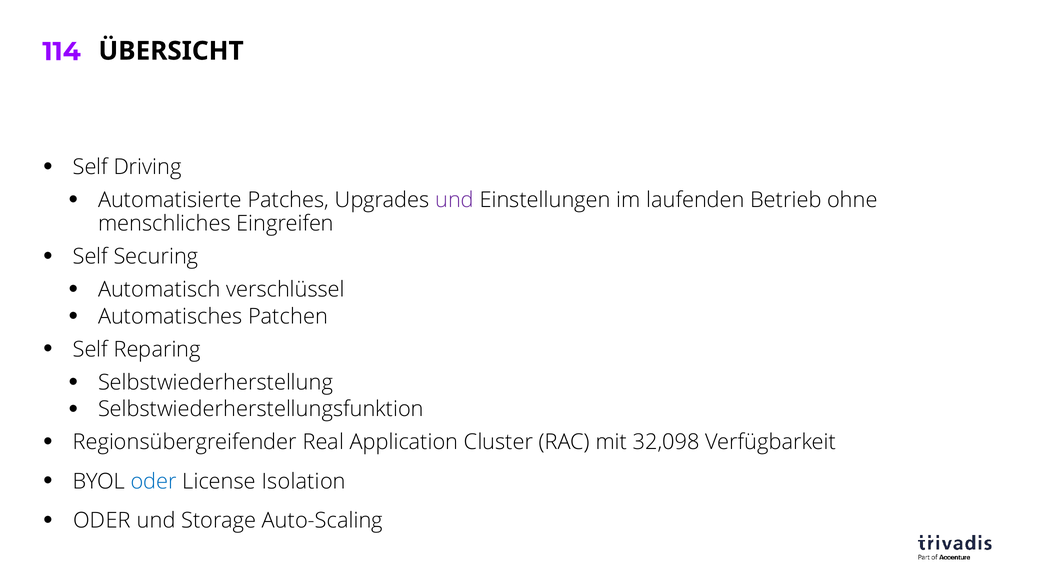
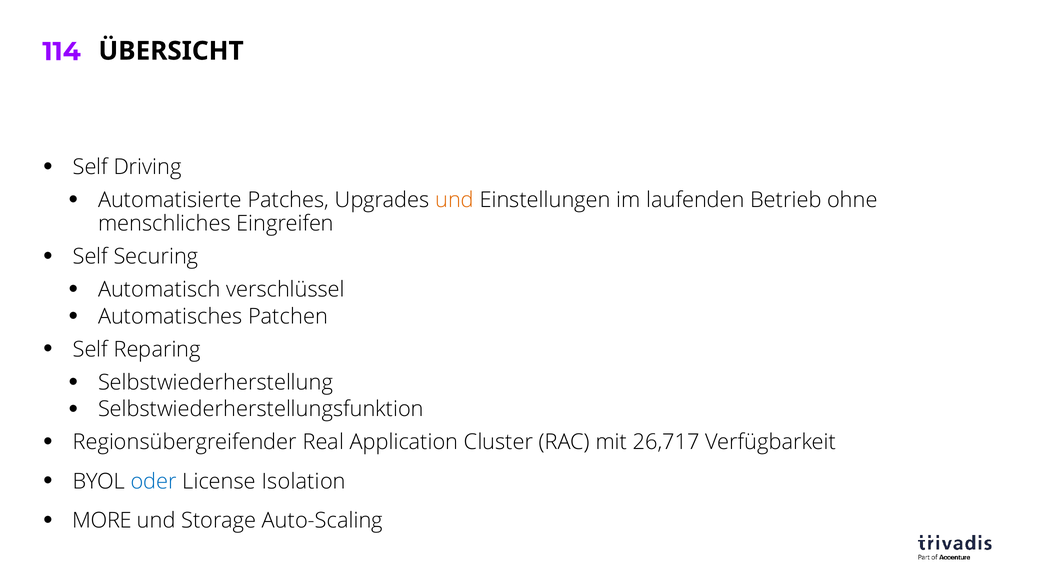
und colour: purple -> orange (455, 200)
32,098: 32,098 -> 26,717 (666, 442)
ODER: ODER -> MORE (102, 521)
